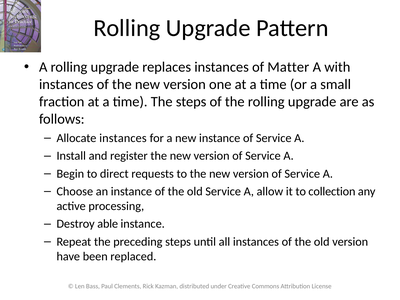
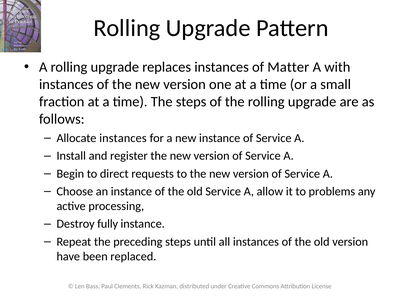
collection: collection -> problems (332, 191)
able: able -> fully (108, 224)
